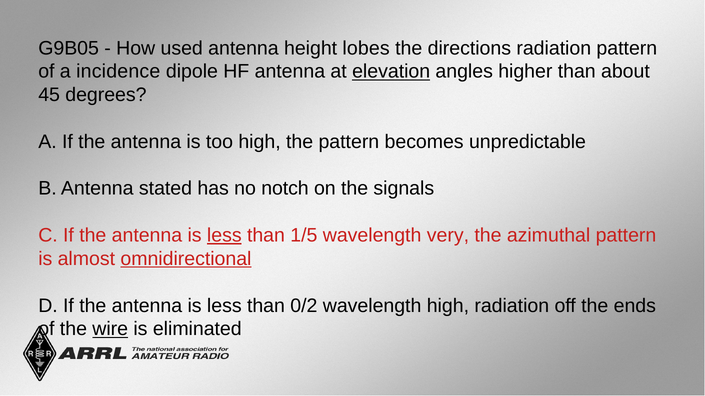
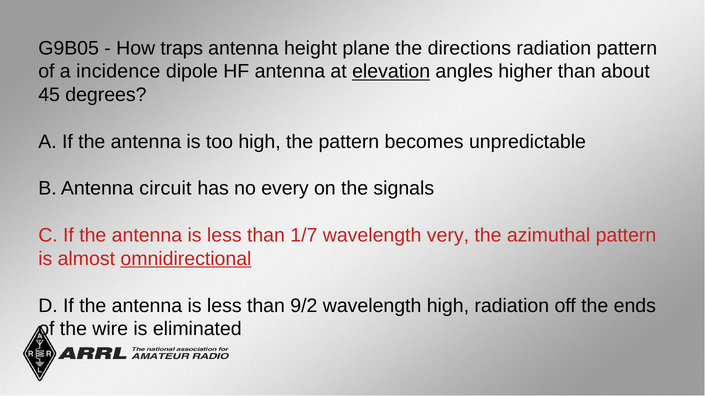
used: used -> traps (182, 48)
lobes: lobes -> plane (366, 48)
stated: stated -> circuit (165, 189)
notch: notch -> every (285, 189)
less underline: present -> none (224, 236)
1/5: 1/5 -> 1/7 (304, 236)
0/2: 0/2 -> 9/2 (304, 306)
wire underline: present -> none (110, 329)
